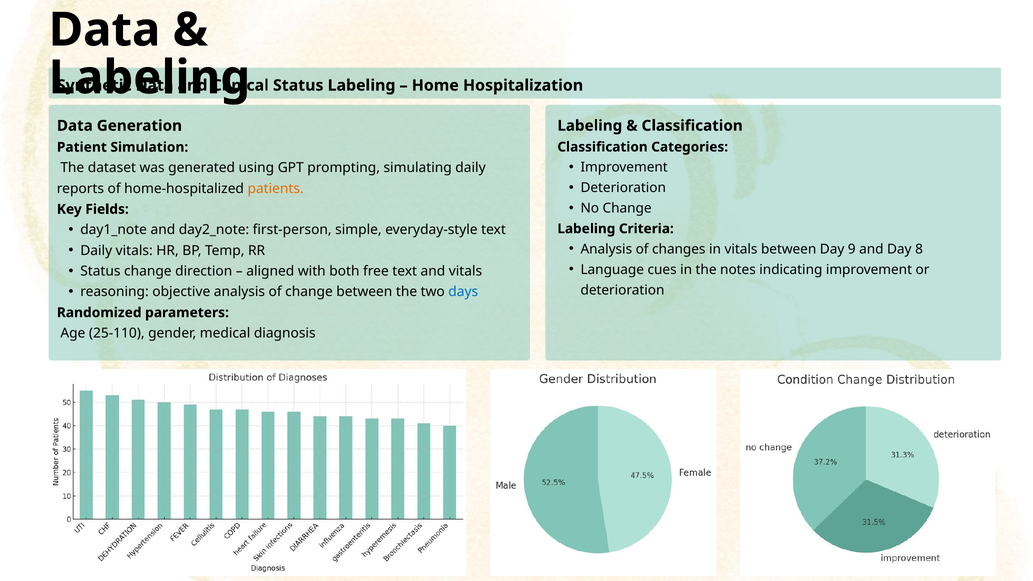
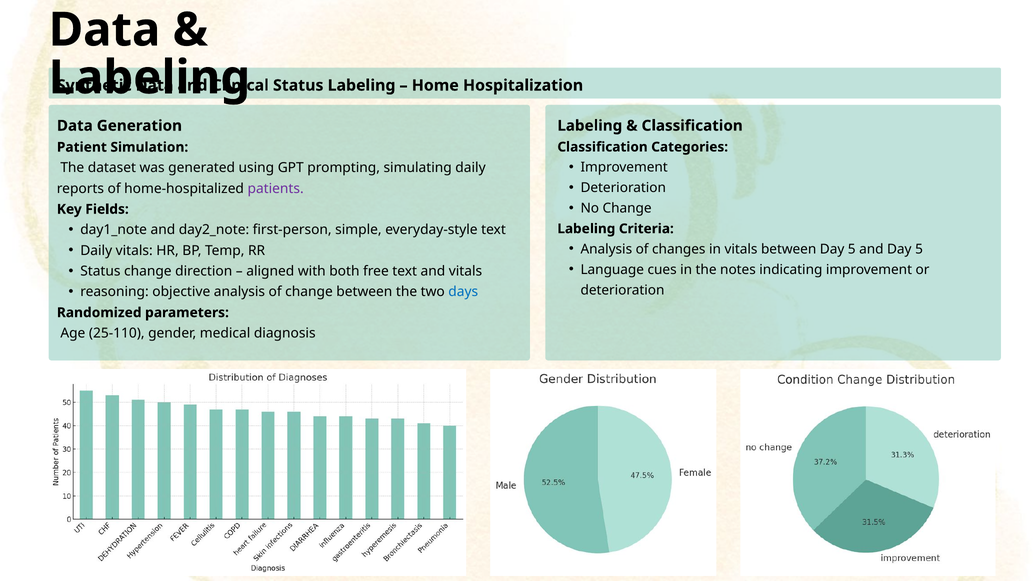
patients colour: orange -> purple (276, 189)
between Day 9: 9 -> 5 (852, 249)
and Day 8: 8 -> 5 (919, 249)
